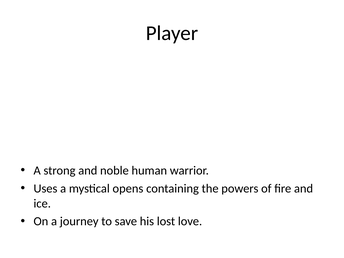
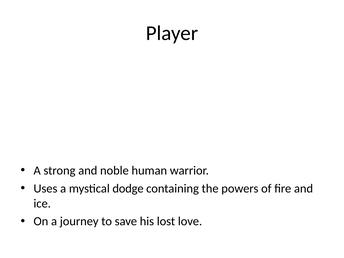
opens: opens -> dodge (128, 189)
